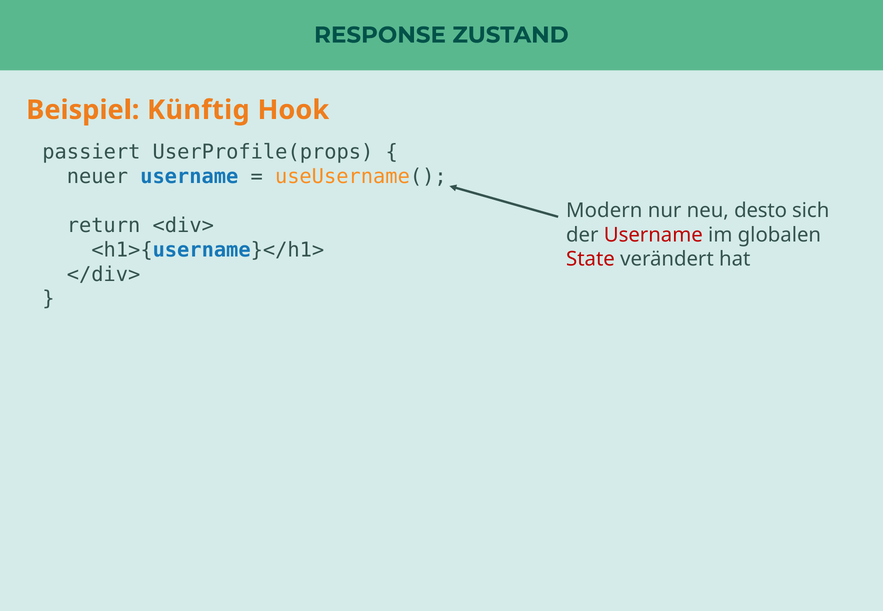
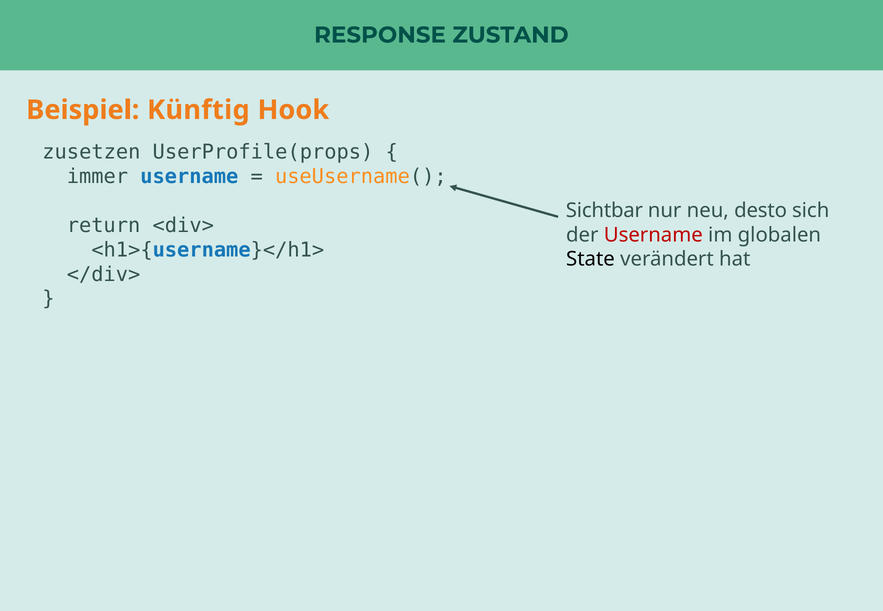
passiert: passiert -> zusetzen (91, 152)
neuer: neuer -> immer (97, 177)
Modern: Modern -> Sichtbar (604, 210)
State colour: red -> black (590, 259)
